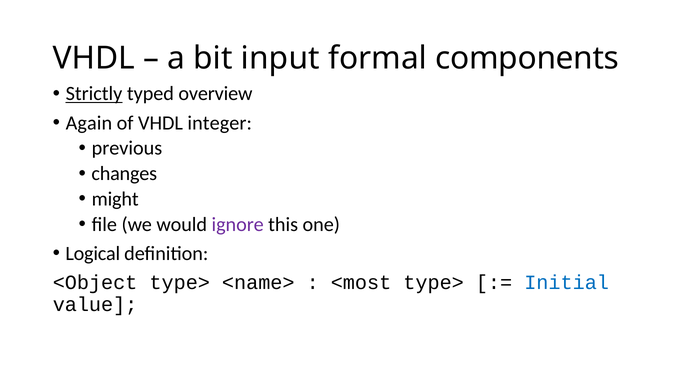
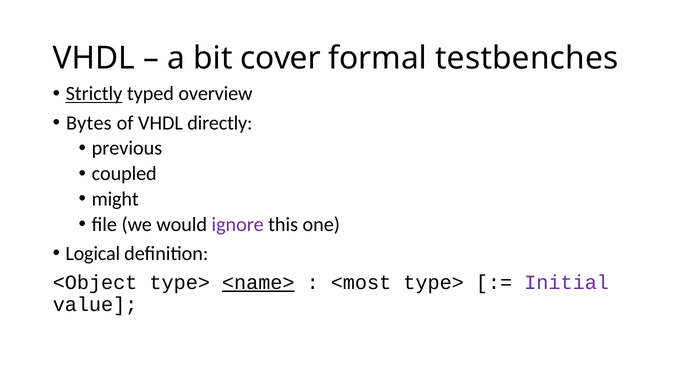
input: input -> cover (280, 58)
components: components -> testbenches (527, 58)
Again: Again -> Bytes (89, 123)
integer: integer -> directly (220, 123)
changes: changes -> coupled (124, 173)
<name> underline: none -> present (258, 282)
Initial colour: blue -> purple (567, 282)
